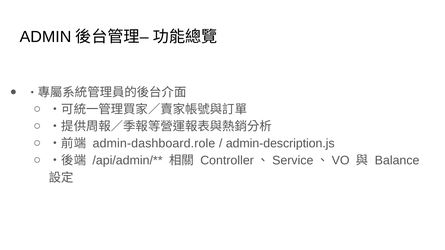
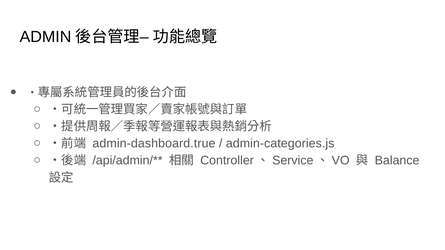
admin-dashboard.role: admin-dashboard.role -> admin-dashboard.true (154, 144)
admin-description.js: admin-description.js -> admin-categories.js (280, 144)
